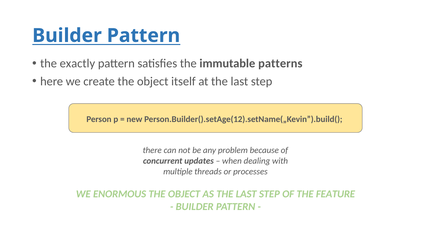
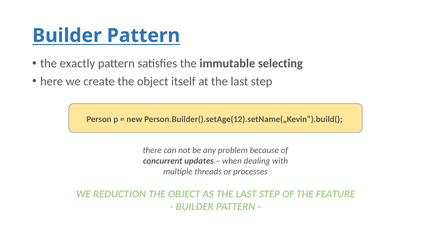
patterns: patterns -> selecting (280, 64)
ENORMOUS: ENORMOUS -> REDUCTION (120, 194)
